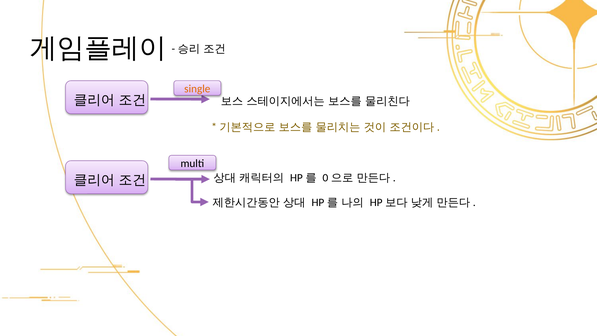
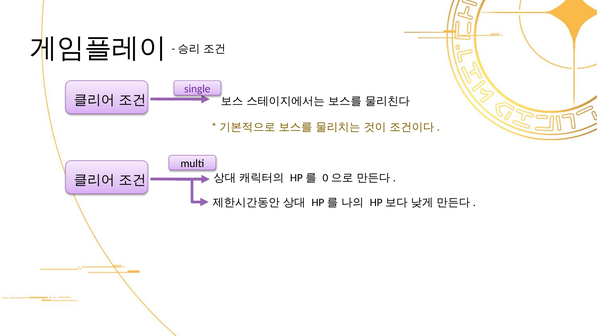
single colour: orange -> purple (197, 89)
